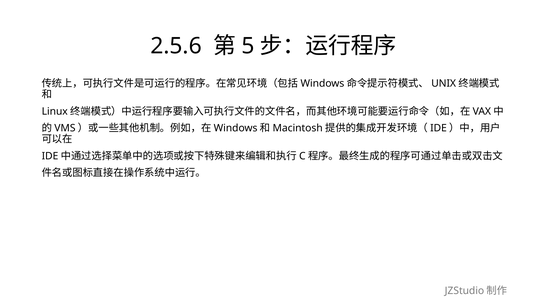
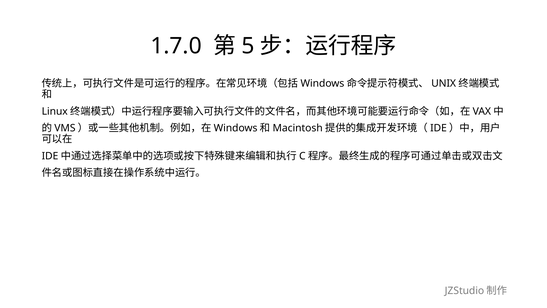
2.5.6: 2.5.6 -> 1.7.0 (176, 46)
